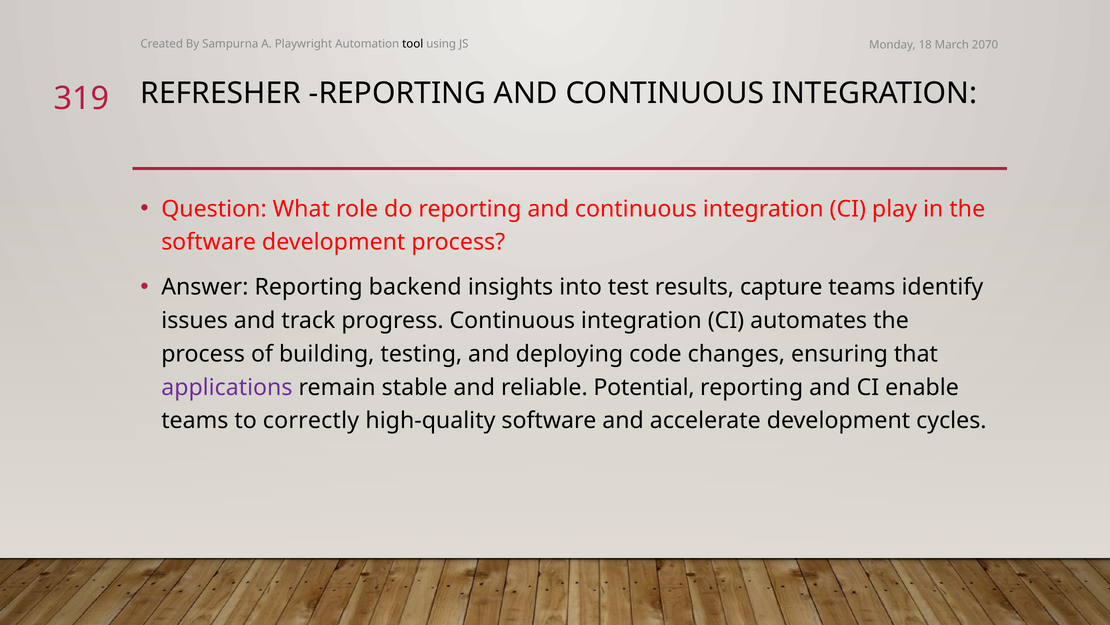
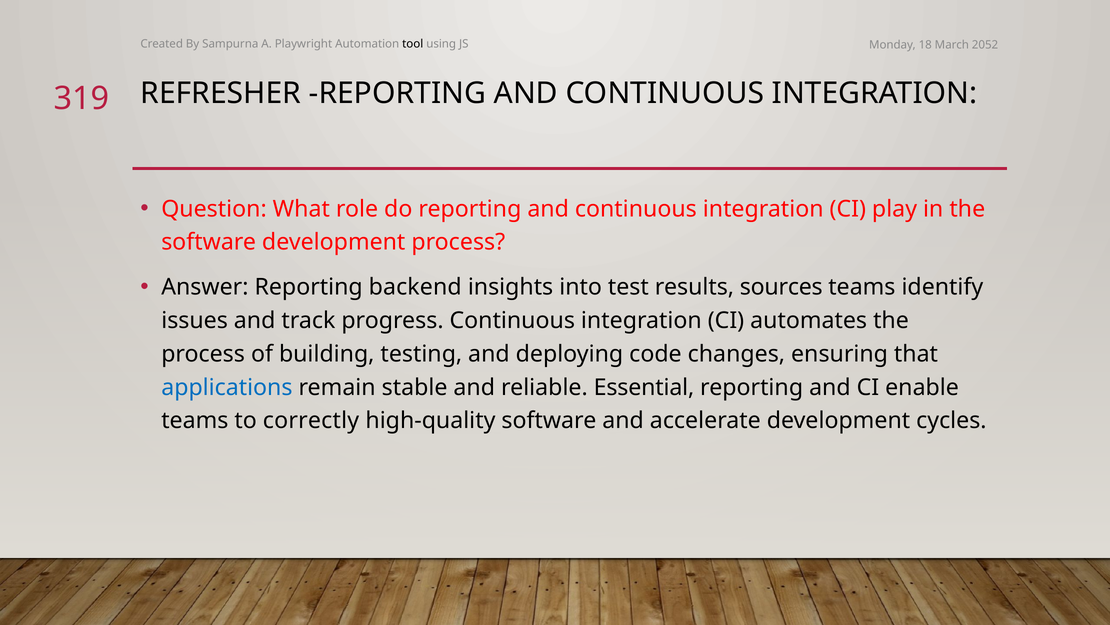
2070: 2070 -> 2052 (985, 45)
capture: capture -> sources (781, 287)
applications colour: purple -> blue (227, 387)
Potential: Potential -> Essential (644, 387)
